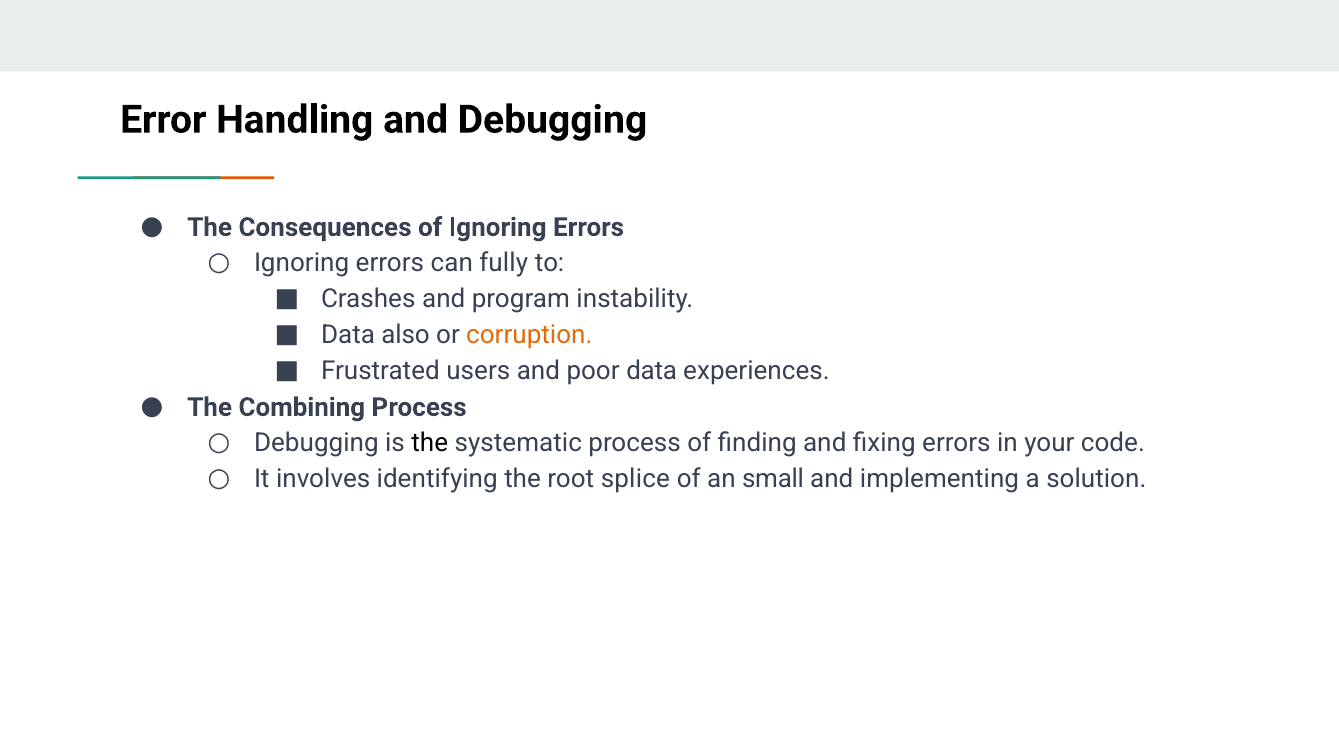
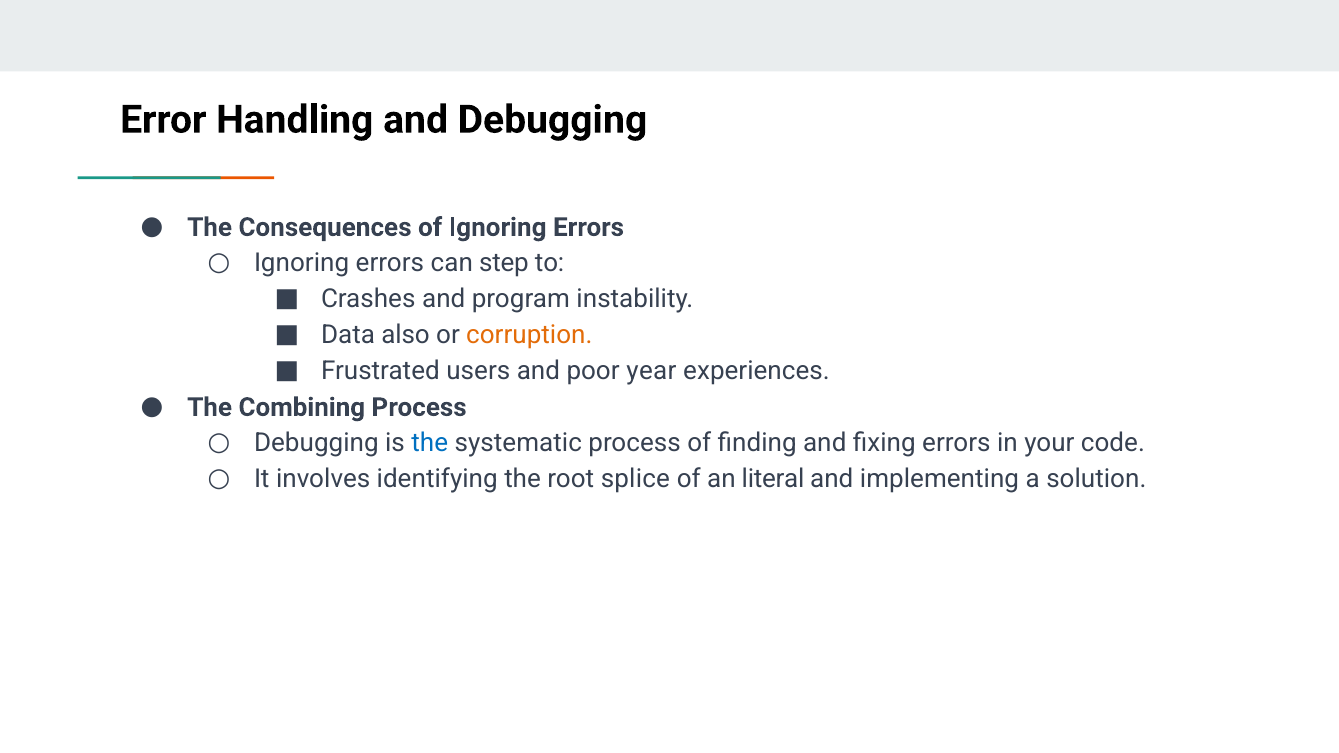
fully: fully -> step (504, 263)
poor data: data -> year (651, 371)
the colour: black -> blue (430, 443)
small: small -> literal (773, 479)
